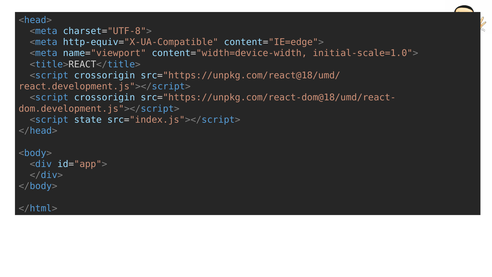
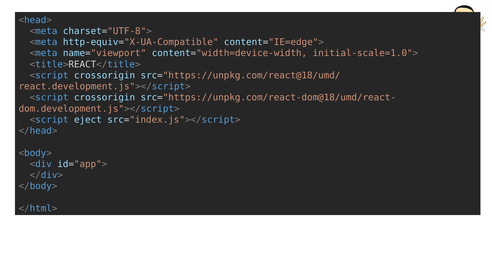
state: state -> eject (88, 120)
